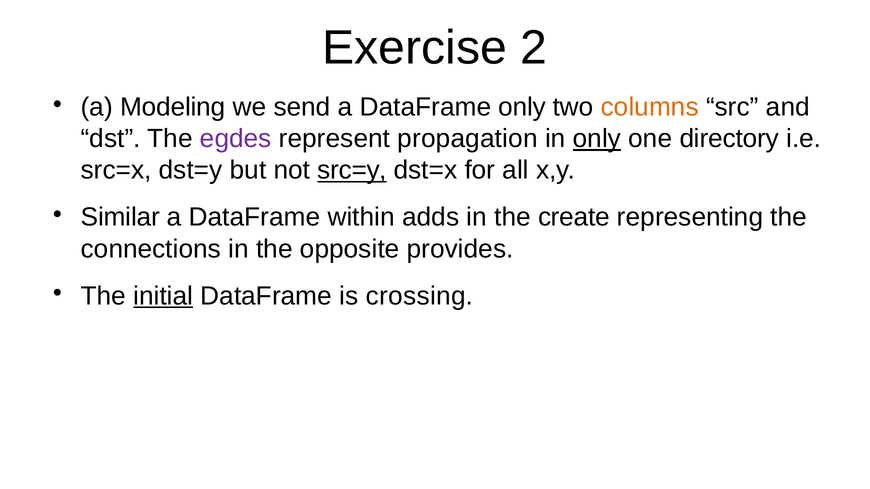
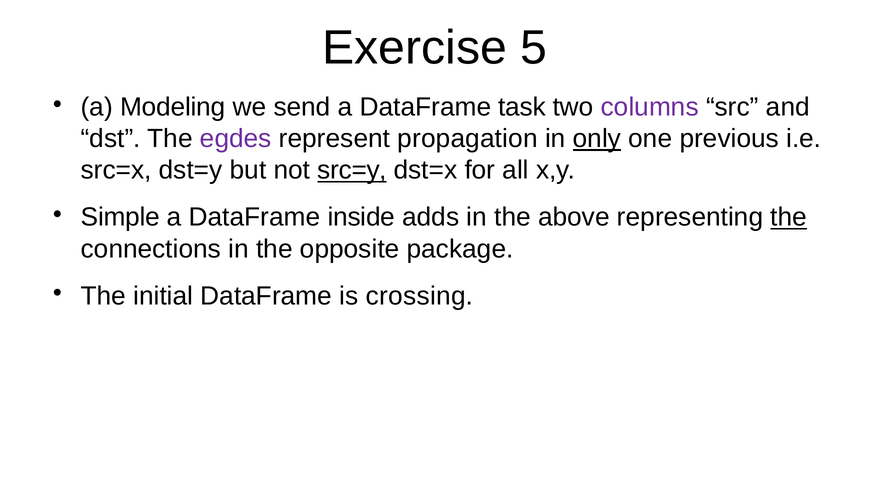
2: 2 -> 5 (534, 48)
DataFrame only: only -> task (522, 107)
columns colour: orange -> purple (650, 107)
directory: directory -> previous (729, 139)
Similar: Similar -> Simple (120, 218)
within: within -> inside (361, 218)
create: create -> above (574, 218)
the underline: none -> present (789, 218)
provides: provides -> package (460, 249)
initial underline: present -> none (163, 296)
